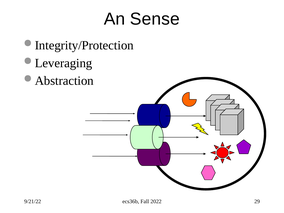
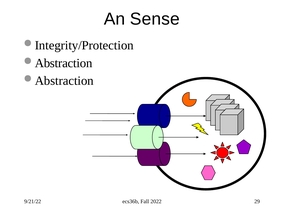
Leveraging: Leveraging -> Abstraction (64, 63)
